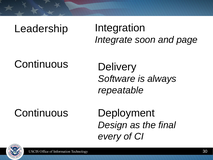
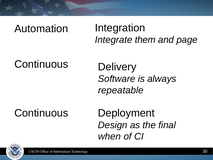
Leadership: Leadership -> Automation (41, 29)
soon: soon -> them (145, 40)
every: every -> when (109, 136)
